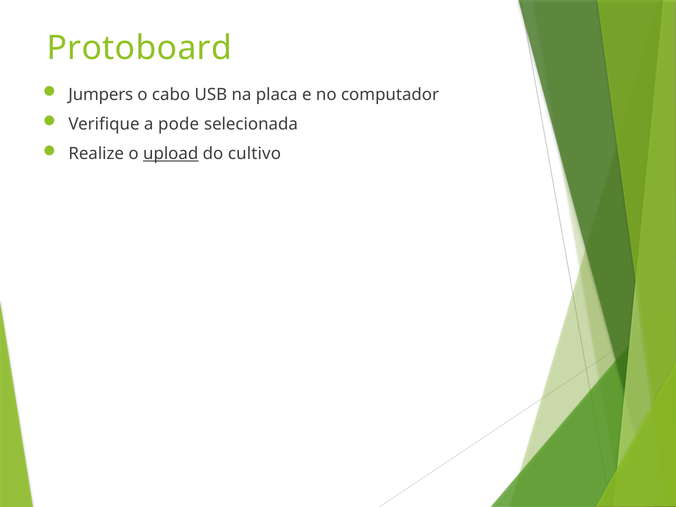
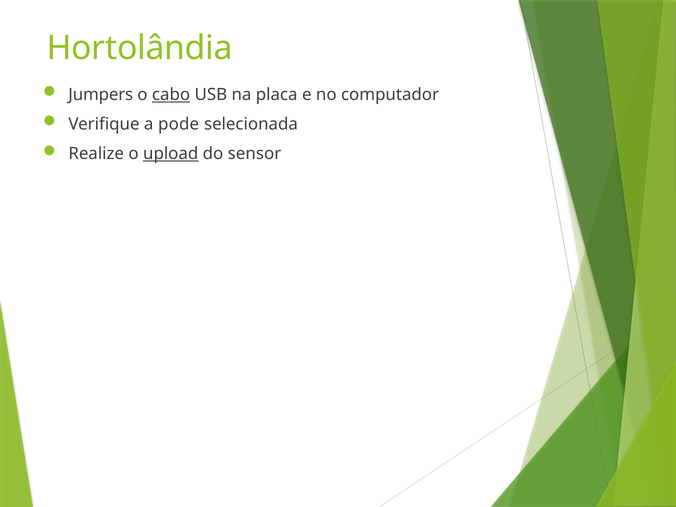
Protoboard: Protoboard -> Hortolândia (140, 48)
cabo underline: none -> present (171, 94)
cultivo: cultivo -> sensor (255, 154)
